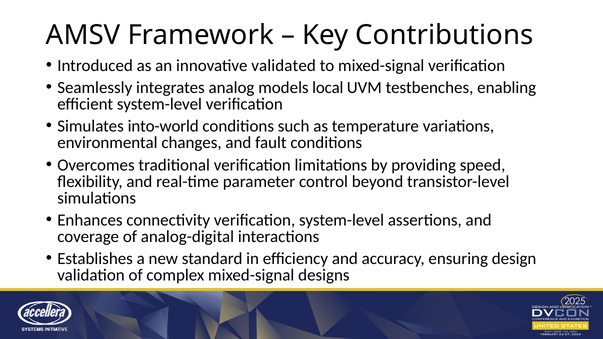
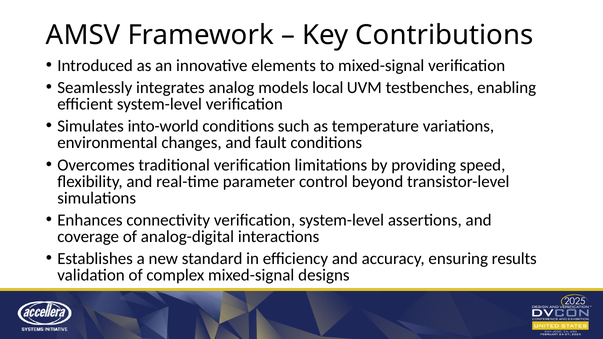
validated: validated -> elements (284, 66)
design: design -> results (514, 259)
